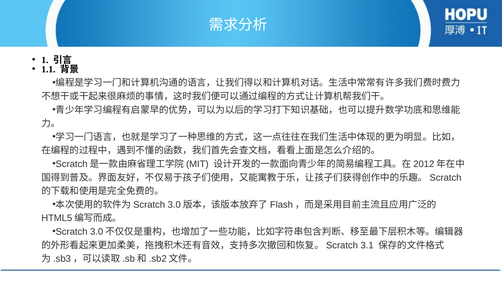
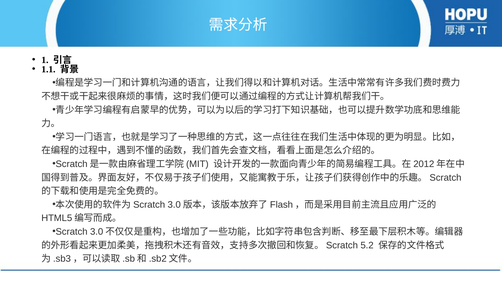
3.1: 3.1 -> 5.2 (367, 246)
